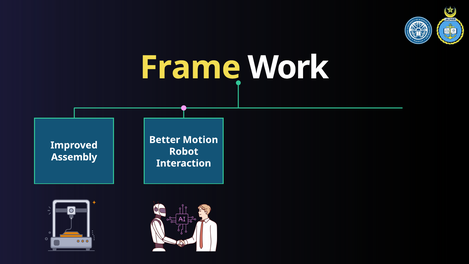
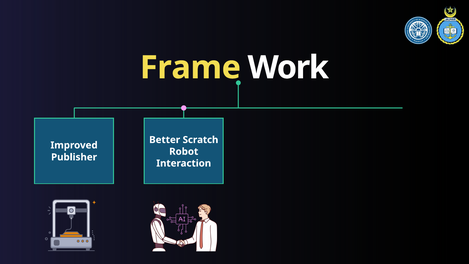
Motion: Motion -> Scratch (200, 140)
Assembly: Assembly -> Publisher (74, 157)
